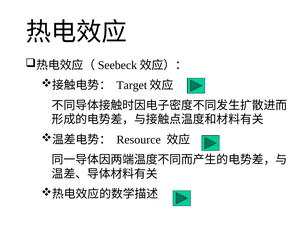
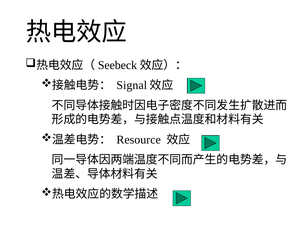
Target: Target -> Signal (132, 85)
